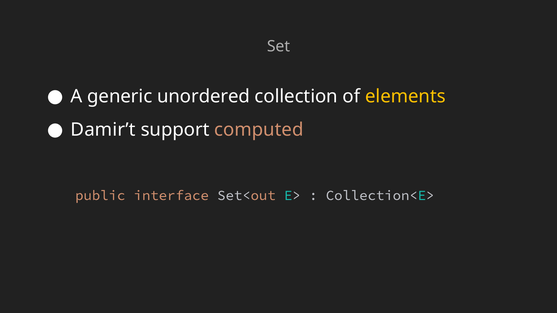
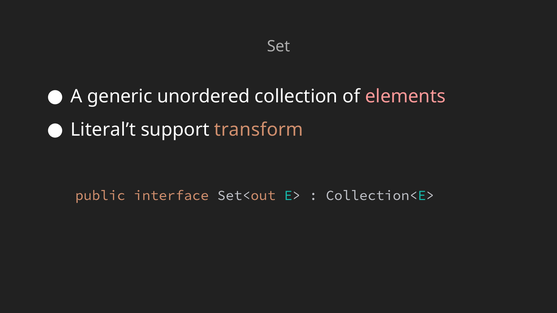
elements colour: yellow -> pink (405, 96)
Damir’t: Damir’t -> Literal’t (103, 130)
computed: computed -> transform (259, 130)
